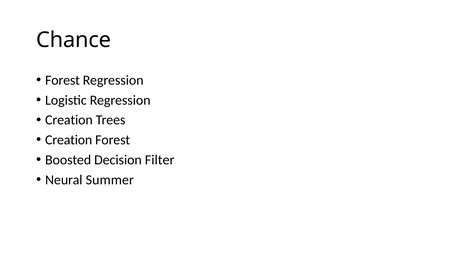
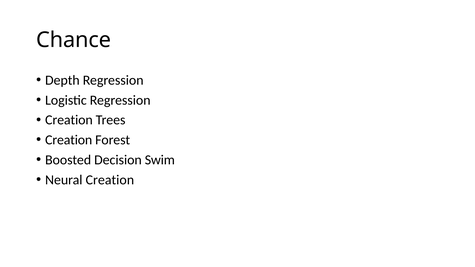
Forest: Forest -> Depth (62, 80)
Filter: Filter -> Swim (160, 160)
Neural Summer: Summer -> Creation (110, 180)
